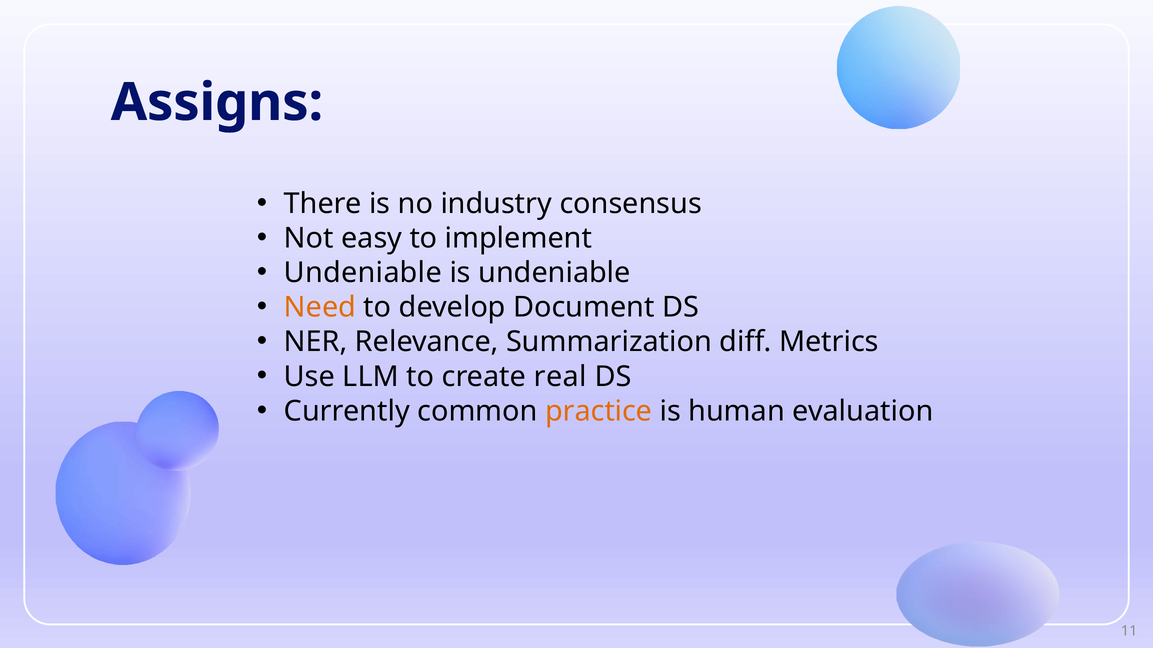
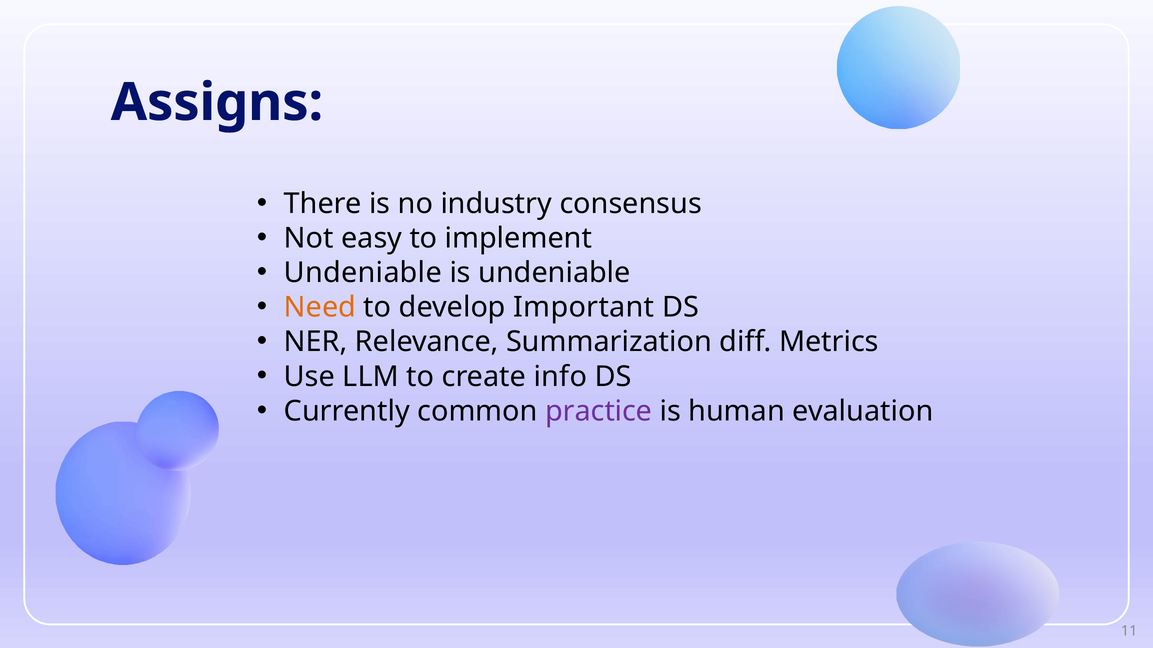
Document: Document -> Important (584, 308)
real: real -> info (560, 377)
practice colour: orange -> purple (599, 411)
